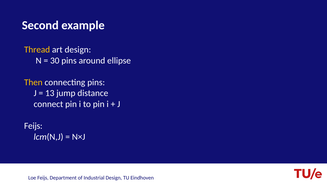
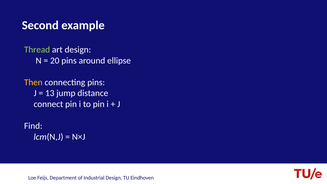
Thread colour: yellow -> light green (37, 50)
30: 30 -> 20 (55, 60)
Feijs: Feijs -> Find (33, 126)
